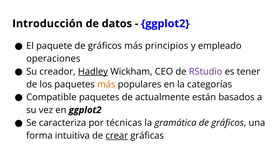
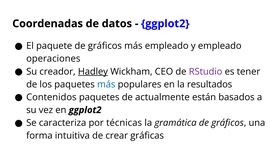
Introducción: Introducción -> Coordenadas (48, 24)
más principios: principios -> empleado (167, 46)
más colour: orange -> blue (106, 84)
categorías: categorías -> resultados (210, 84)
Compatible: Compatible -> Contenidos (51, 97)
crear underline: present -> none (117, 136)
